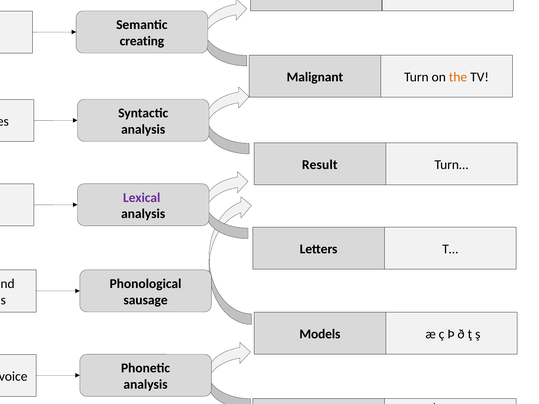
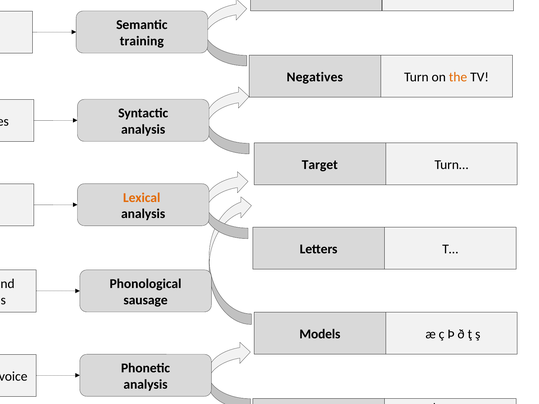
creating: creating -> training (142, 41)
Malignant: Malignant -> Negatives (315, 77)
Result: Result -> Target (320, 165)
Lexical colour: purple -> orange (142, 198)
